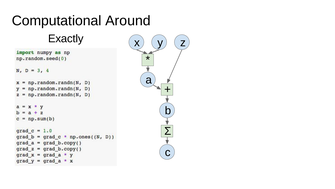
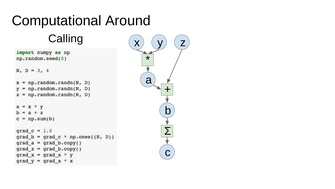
Exactly: Exactly -> Calling (66, 39)
